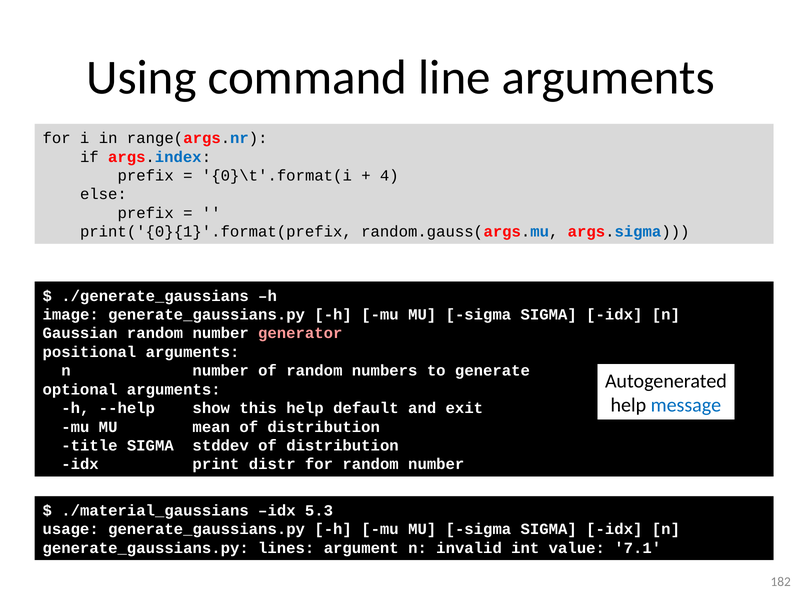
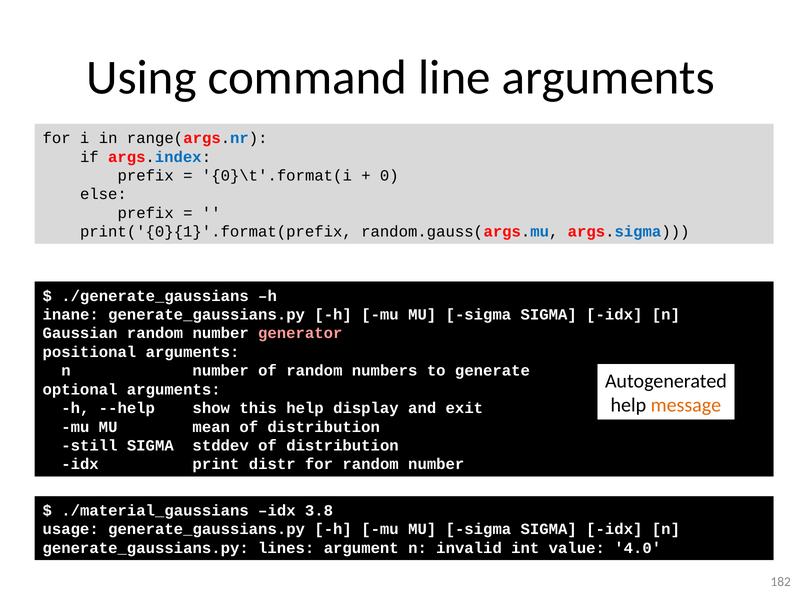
4: 4 -> 0 (389, 176)
image: image -> inane (71, 315)
message colour: blue -> orange (686, 405)
default: default -> display (366, 409)
title: title -> still (89, 446)
5.3: 5.3 -> 3.8 (319, 511)
7.1: 7.1 -> 4.0 (638, 548)
